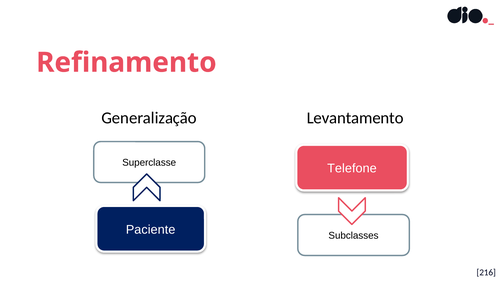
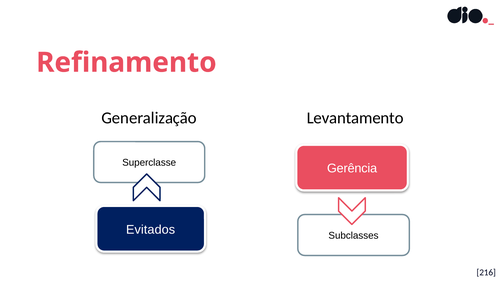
Telefone: Telefone -> Gerência (352, 168)
Paciente: Paciente -> Evitados (151, 230)
